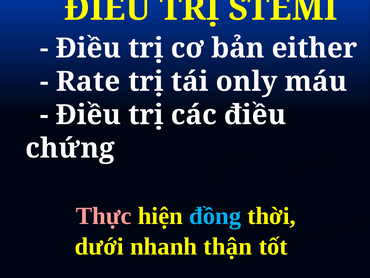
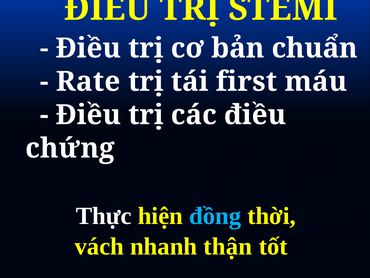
either: either -> chuẩn (315, 48)
only: only -> first (246, 81)
Thực colour: pink -> white (104, 216)
dưới: dưới -> vách (99, 246)
